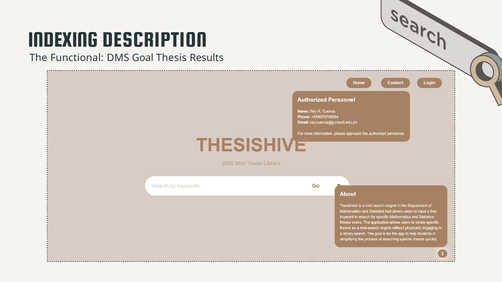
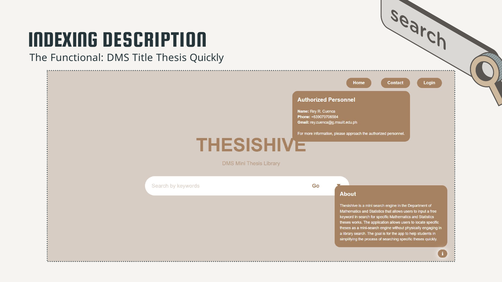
Goal: Goal -> Title (143, 58)
Results: Results -> Quickly (207, 58)
